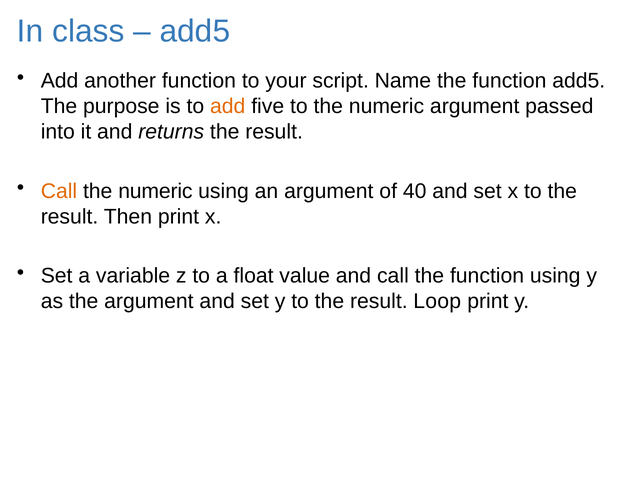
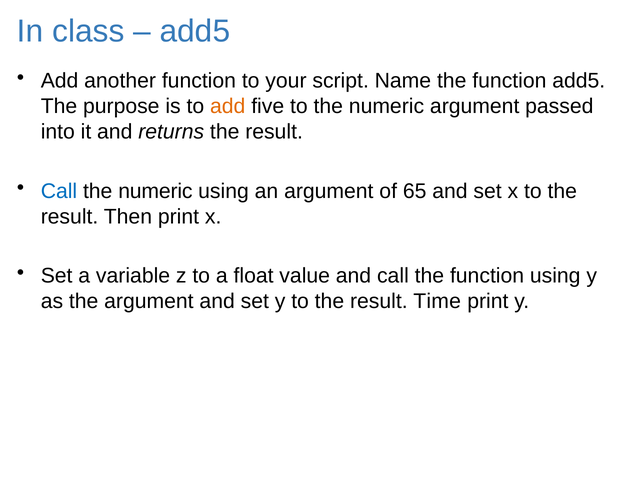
Call colour: orange -> blue (59, 191)
40: 40 -> 65 (415, 191)
Loop: Loop -> Time (437, 301)
